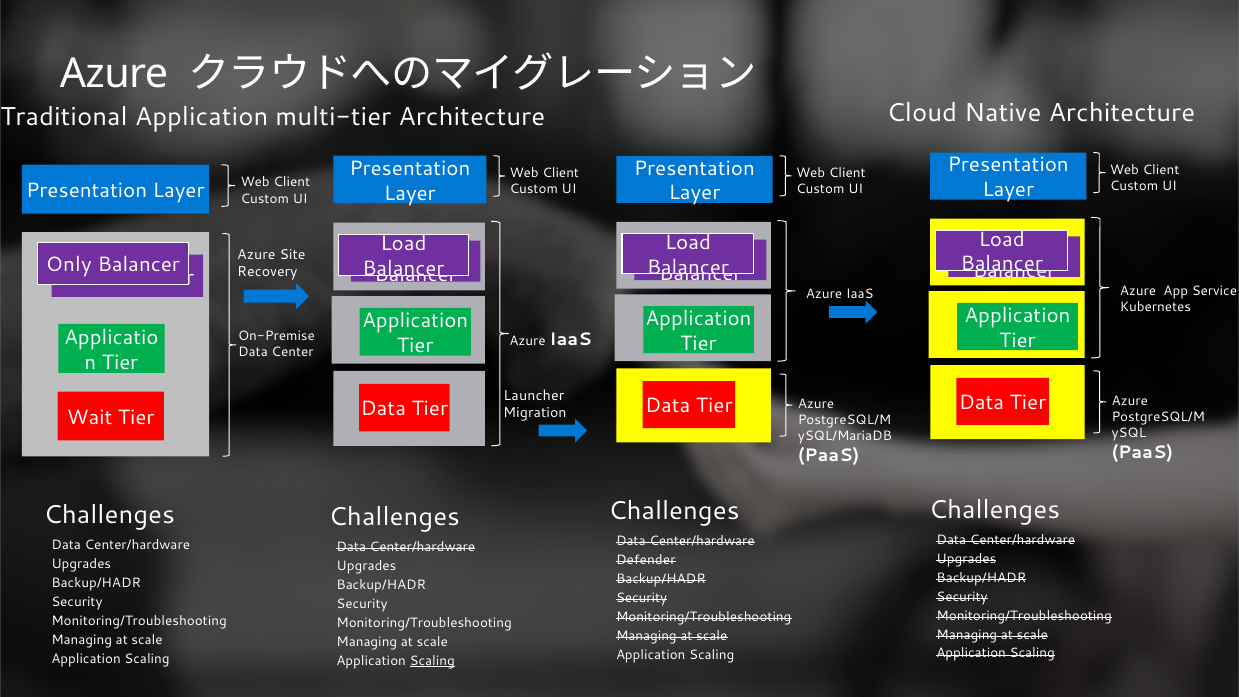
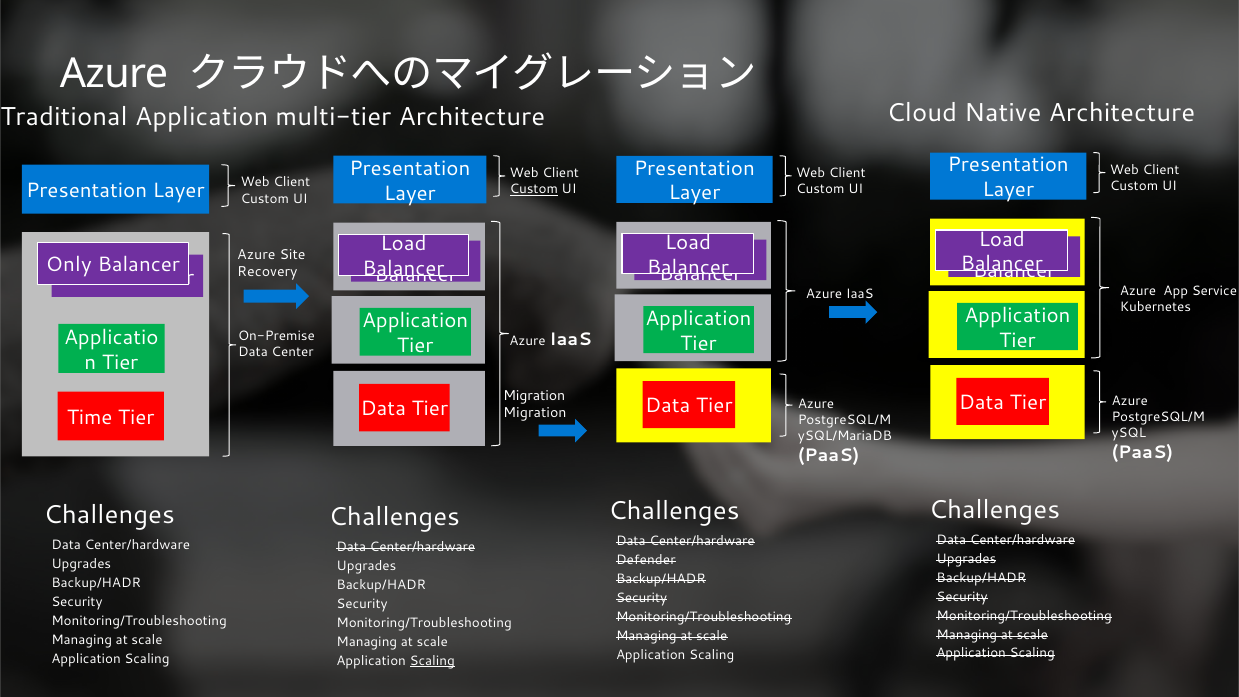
Custom underline: none -> present (534, 189)
Launcher: Launcher -> Migration (534, 396)
Wait: Wait -> Time (90, 417)
